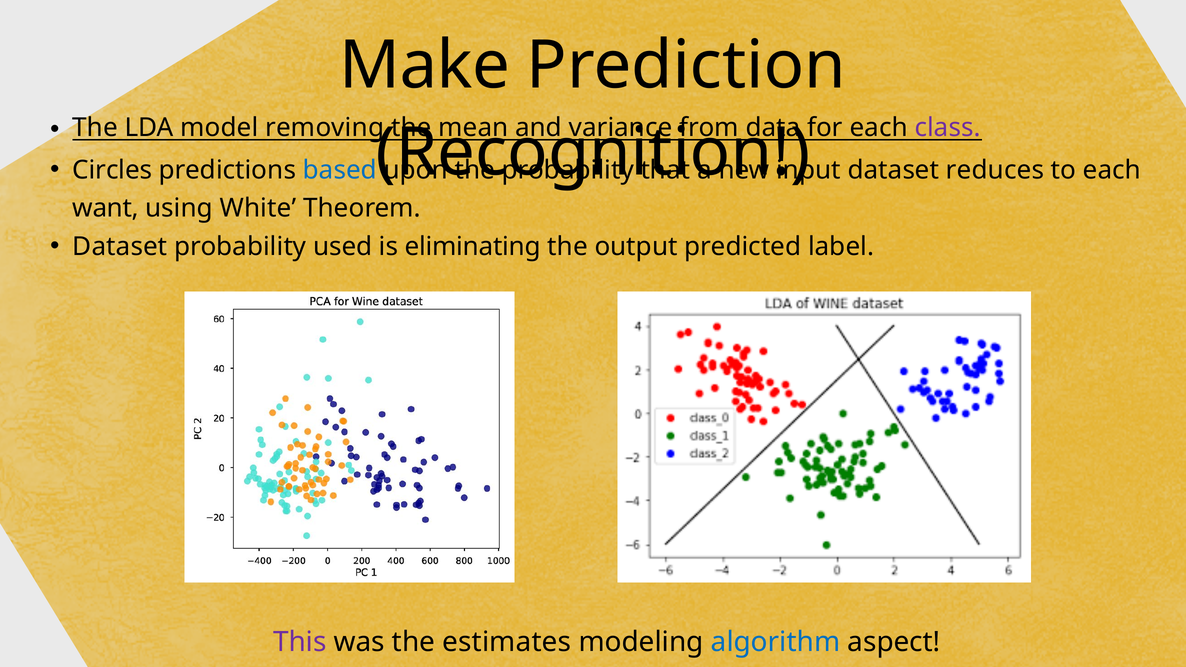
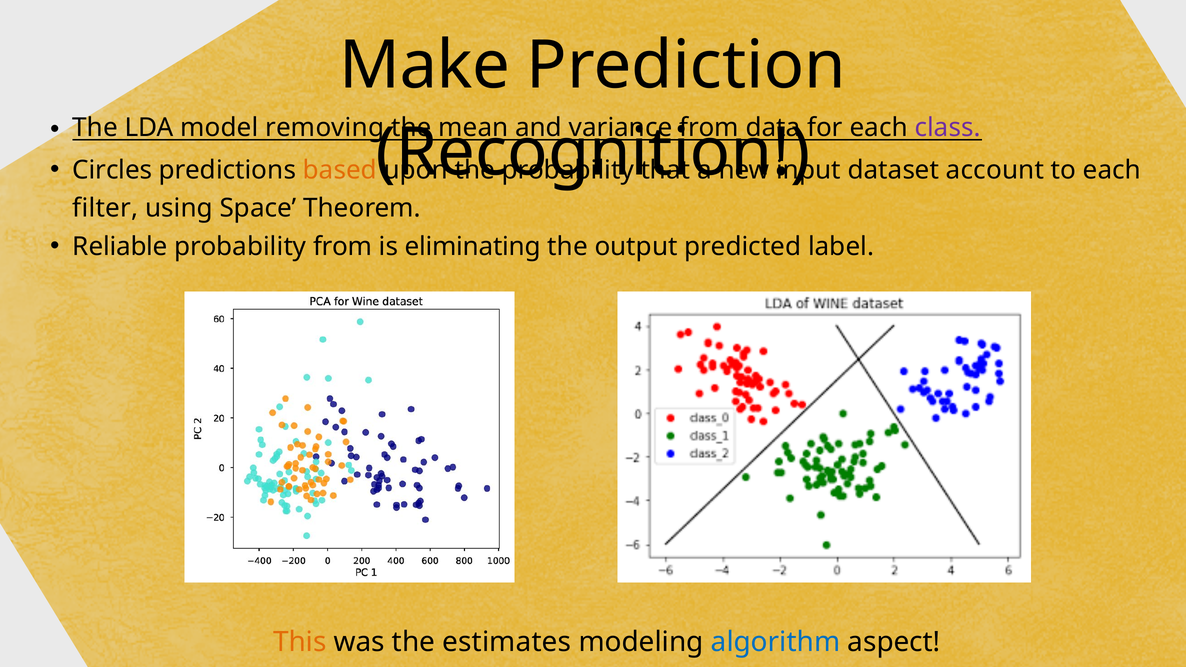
based colour: blue -> orange (340, 170)
reduces: reduces -> account (995, 170)
want: want -> filter (105, 208)
White: White -> Space (258, 208)
Dataset: Dataset -> Reliable (120, 247)
probability used: used -> from (343, 247)
This colour: purple -> orange (300, 642)
